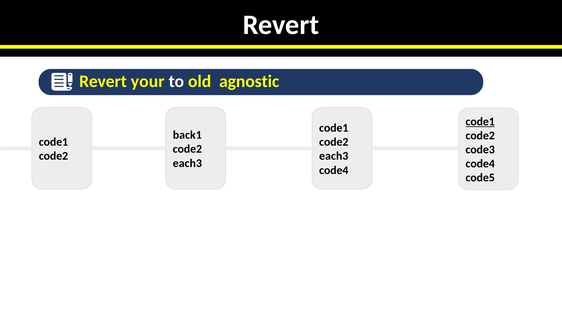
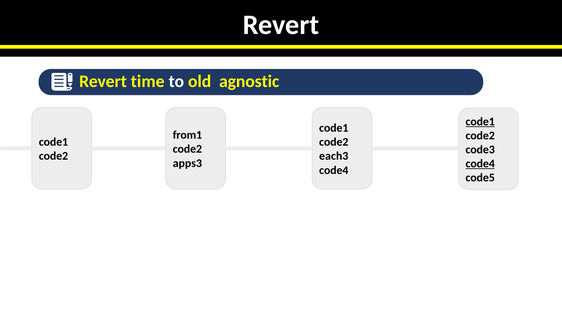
your: your -> time (148, 82)
back1: back1 -> from1 (187, 135)
each3: each3 -> apps3 (187, 163)
code4 underline: none -> present (480, 164)
